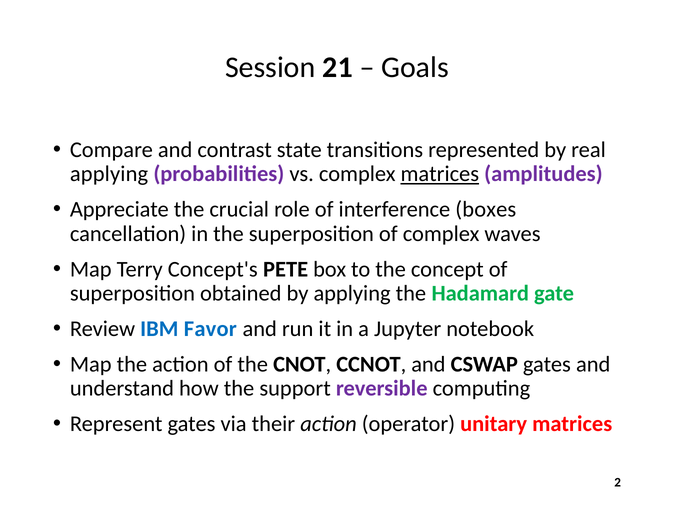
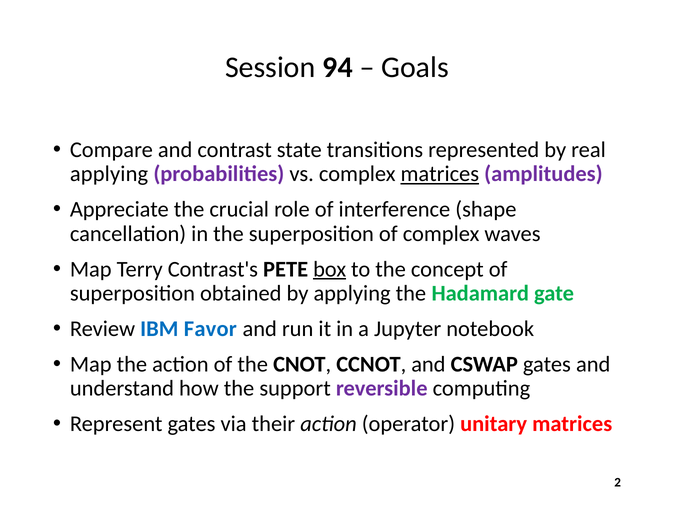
21: 21 -> 94 (338, 67)
boxes: boxes -> shape (486, 210)
Concept's: Concept's -> Contrast's (213, 269)
box underline: none -> present (330, 269)
